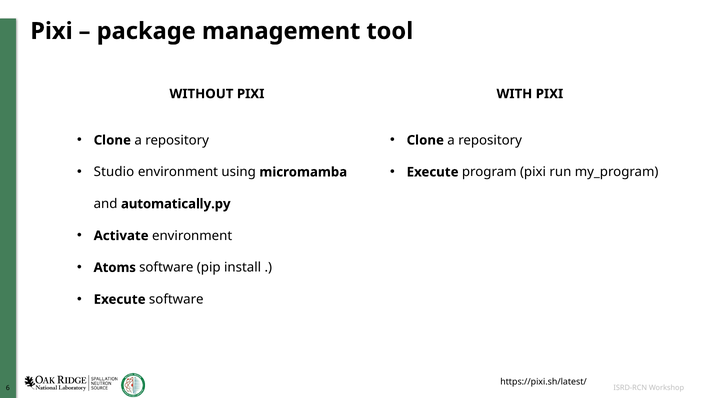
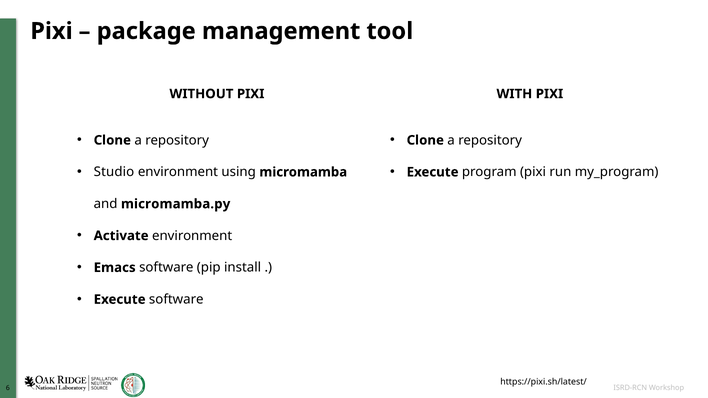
automatically.py: automatically.py -> micromamba.py (176, 204)
Atoms: Atoms -> Emacs (115, 268)
